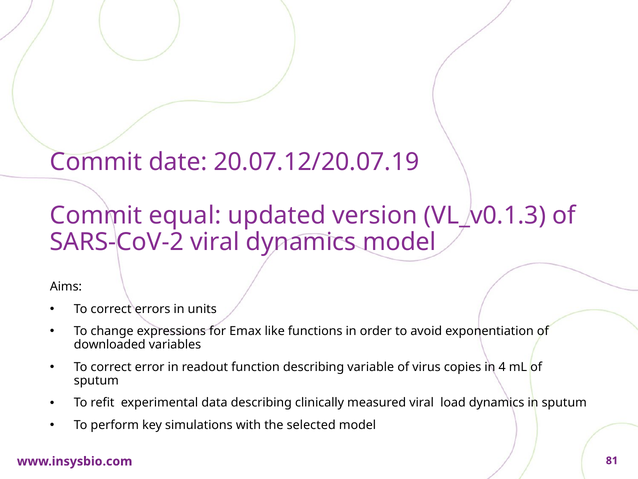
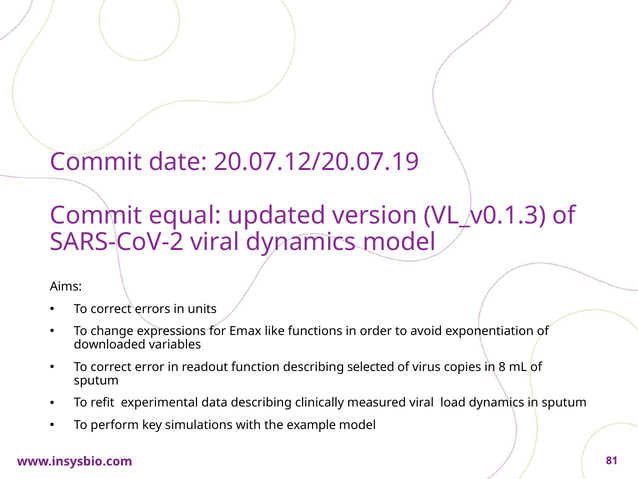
variable: variable -> selected (371, 367)
4: 4 -> 8 (502, 367)
selected: selected -> example (311, 425)
